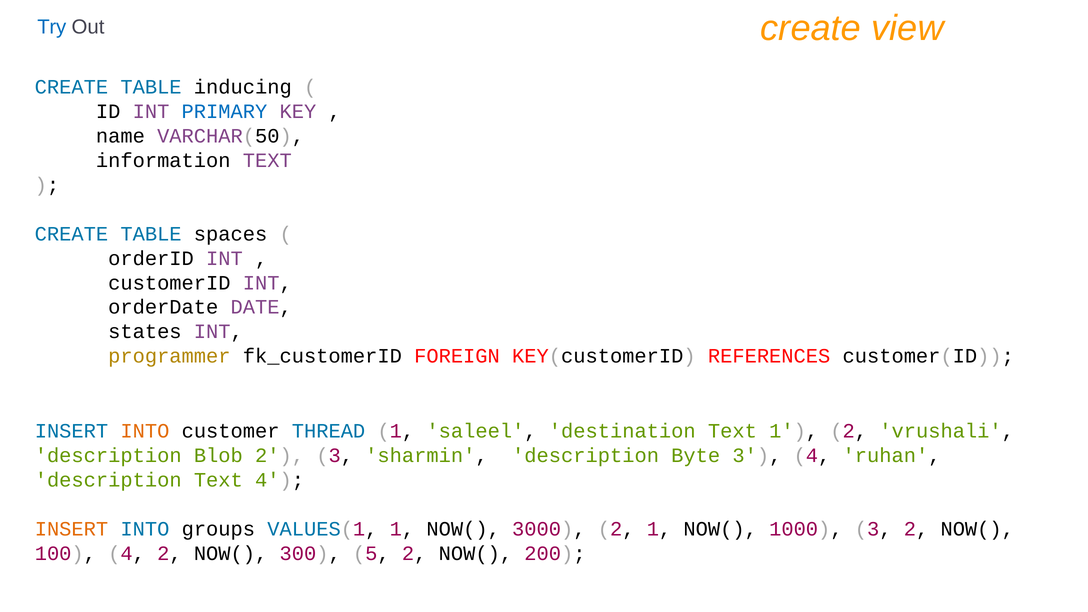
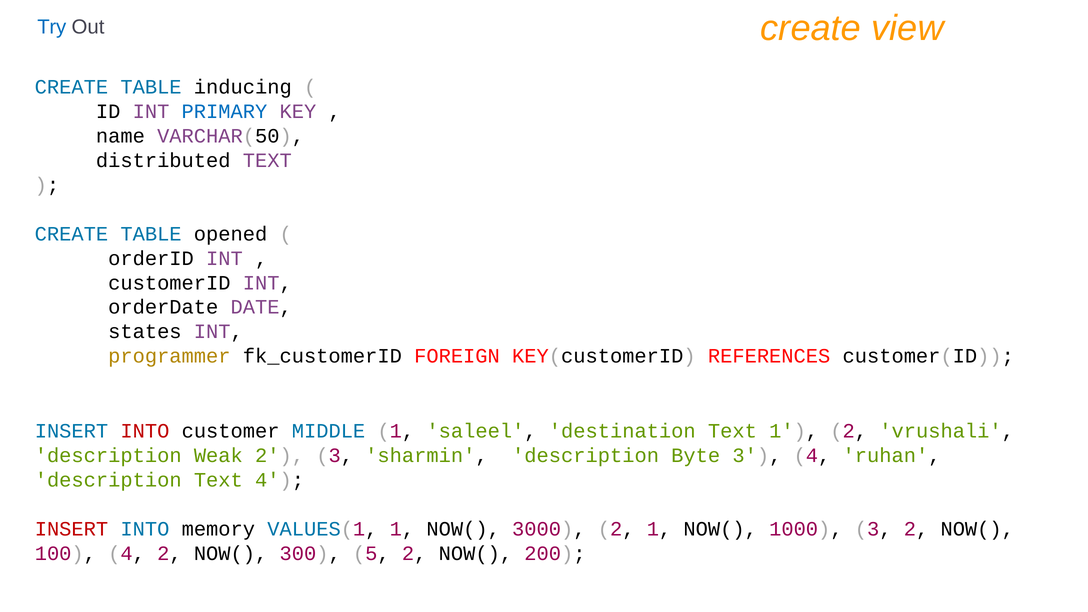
information: information -> distributed (163, 160)
spaces: spaces -> opened (231, 234)
INTO colour: orange -> red (145, 431)
THREAD: THREAD -> MIDDLE (329, 431)
Blob: Blob -> Weak (218, 455)
INSERT colour: orange -> red (71, 529)
groups: groups -> memory (218, 529)
